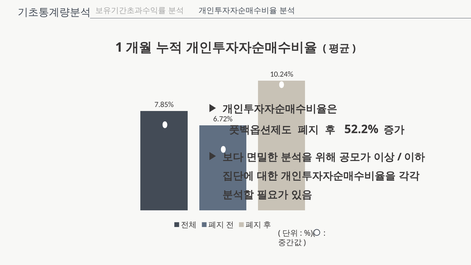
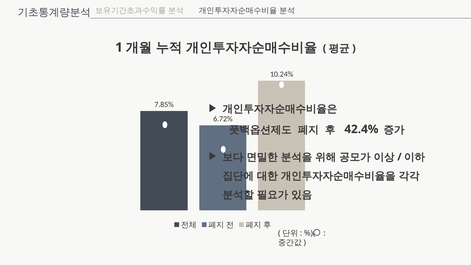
52.2%: 52.2% -> 42.4% (361, 129)
